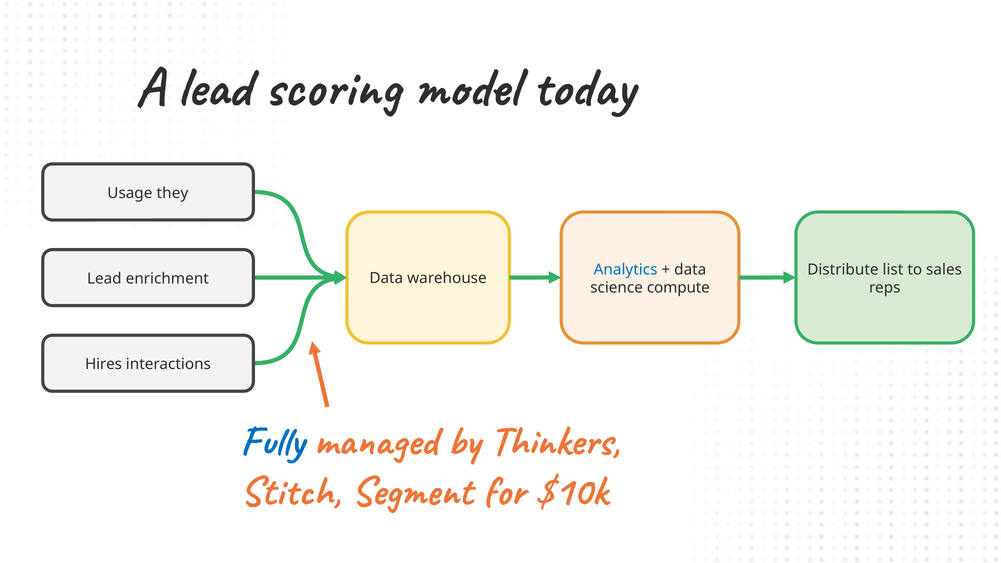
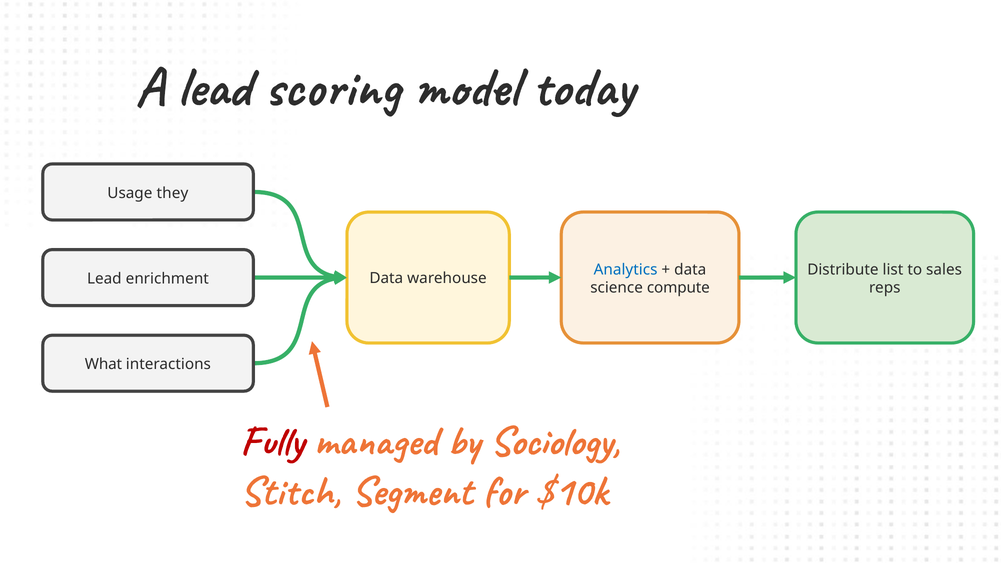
Hires: Hires -> What (103, 364)
Fully colour: blue -> red (272, 441)
Thinkers: Thinkers -> Sociology (555, 441)
